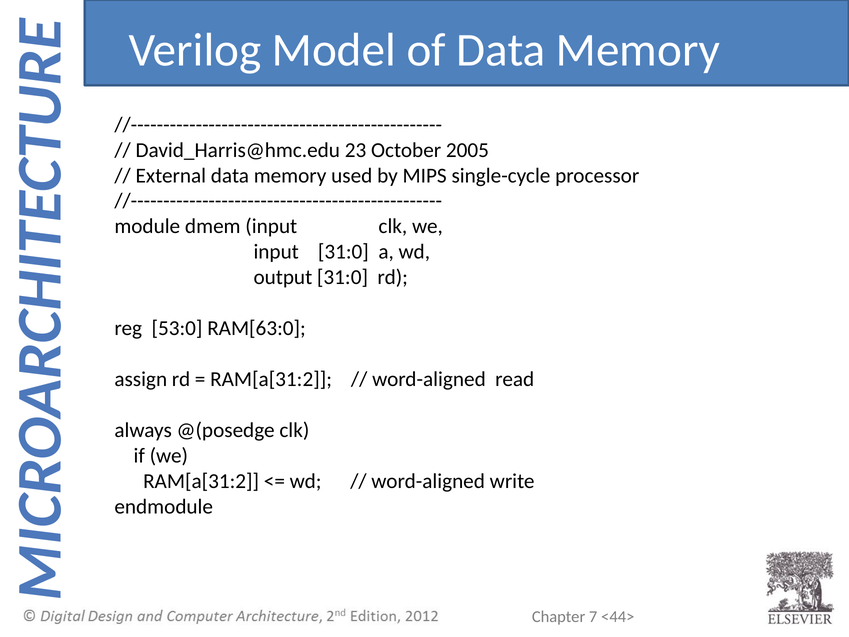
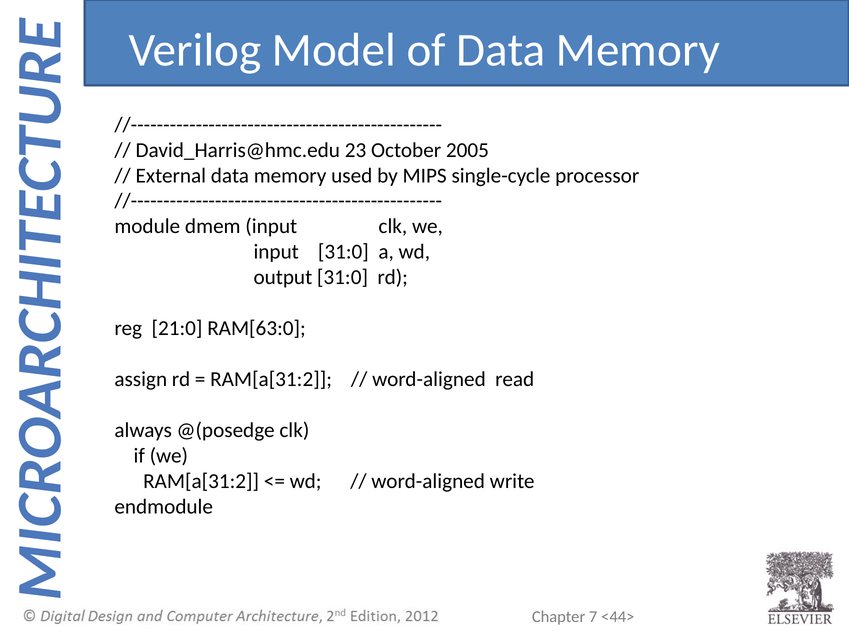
53:0: 53:0 -> 21:0 (177, 328)
